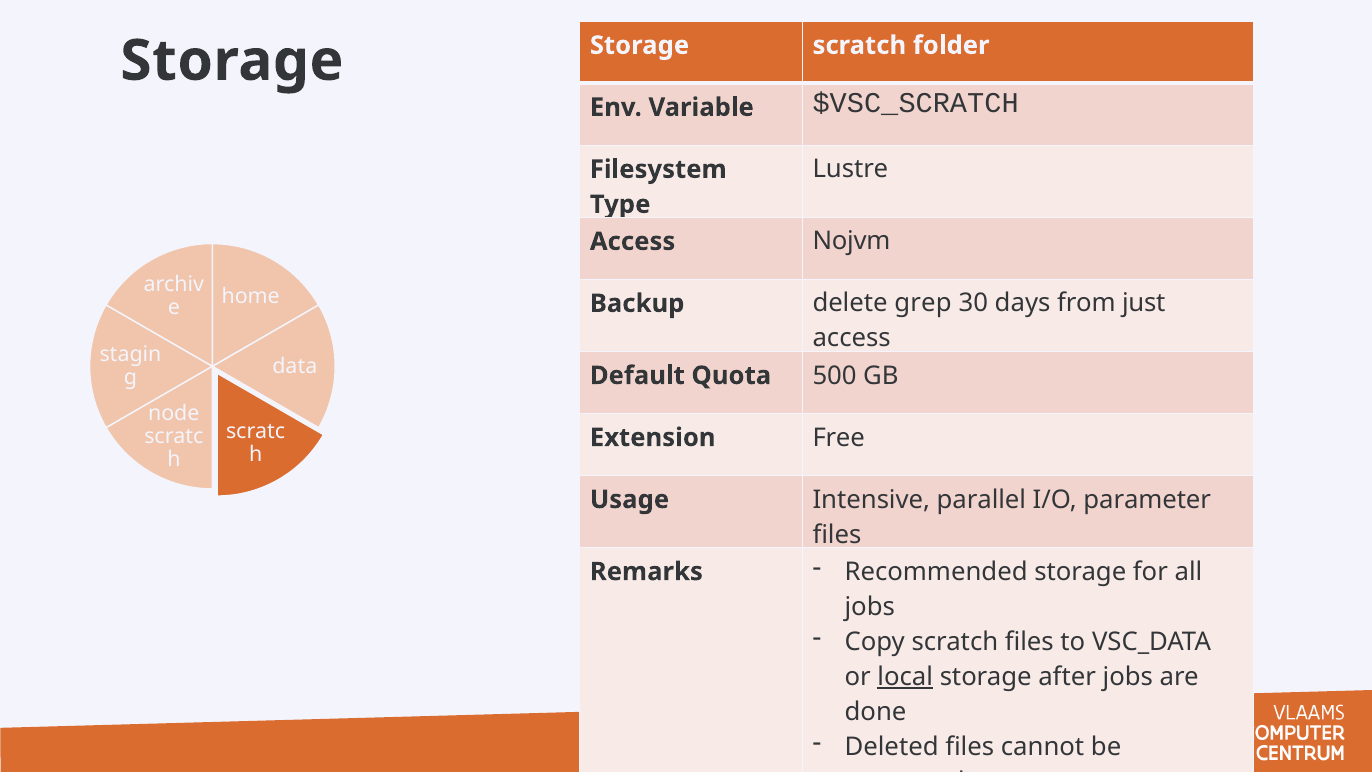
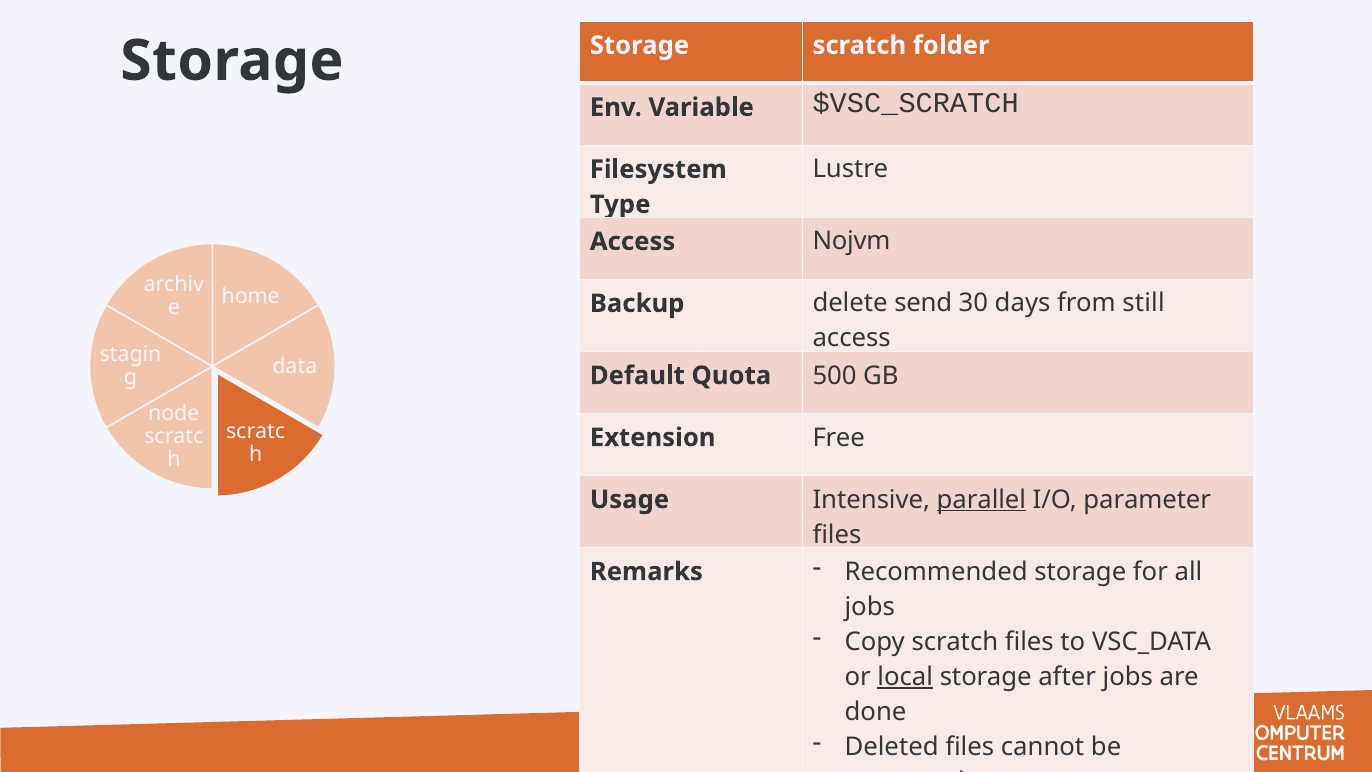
grep: grep -> send (923, 303)
just: just -> still (1144, 303)
parallel underline: none -> present (981, 499)
